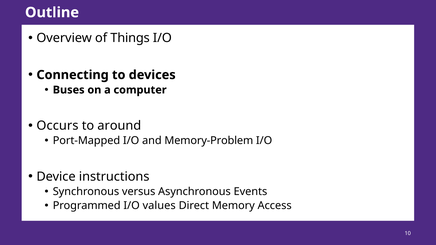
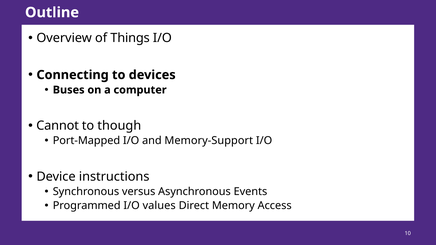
Occurs: Occurs -> Cannot (58, 126)
around: around -> though (119, 126)
Memory-Problem: Memory-Problem -> Memory-Support (209, 141)
